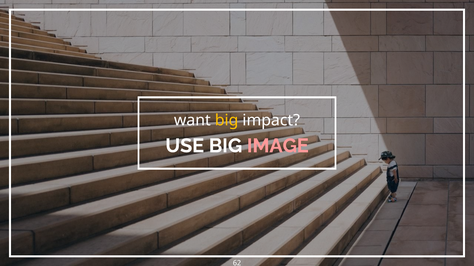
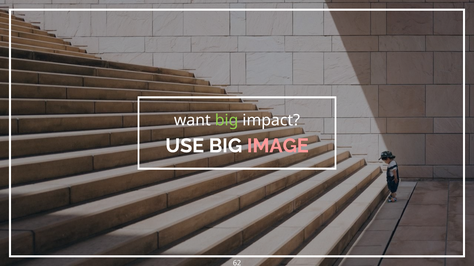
big colour: yellow -> light green (227, 121)
